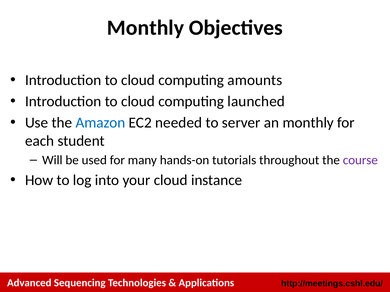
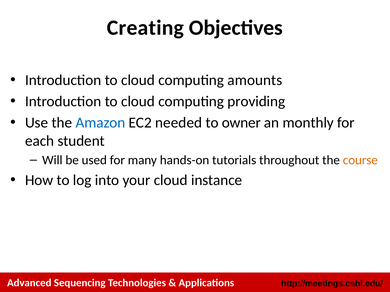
Monthly: Monthly -> Creating (145, 28)
launched: launched -> providing (256, 102)
server: server -> owner (241, 123)
course colour: purple -> orange (360, 160)
